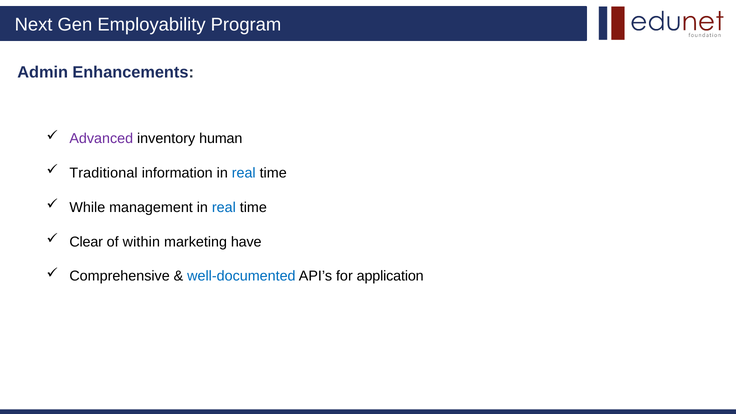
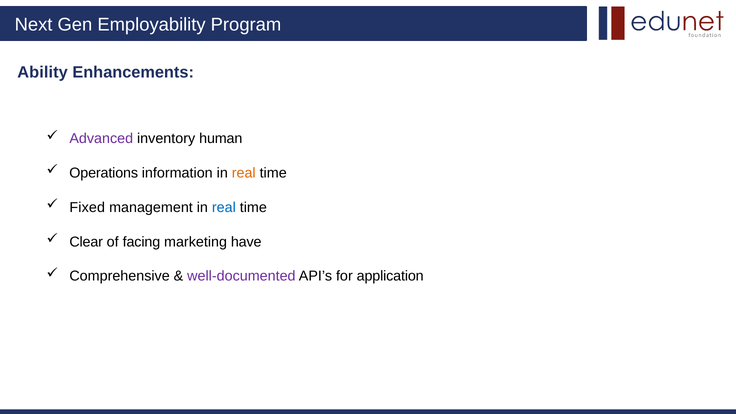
Admin: Admin -> Ability (43, 72)
Traditional: Traditional -> Operations (104, 173)
real colour: blue -> orange (244, 173)
While: While -> Fixed (87, 207)
within: within -> facing (141, 242)
well-documented colour: blue -> purple (241, 276)
